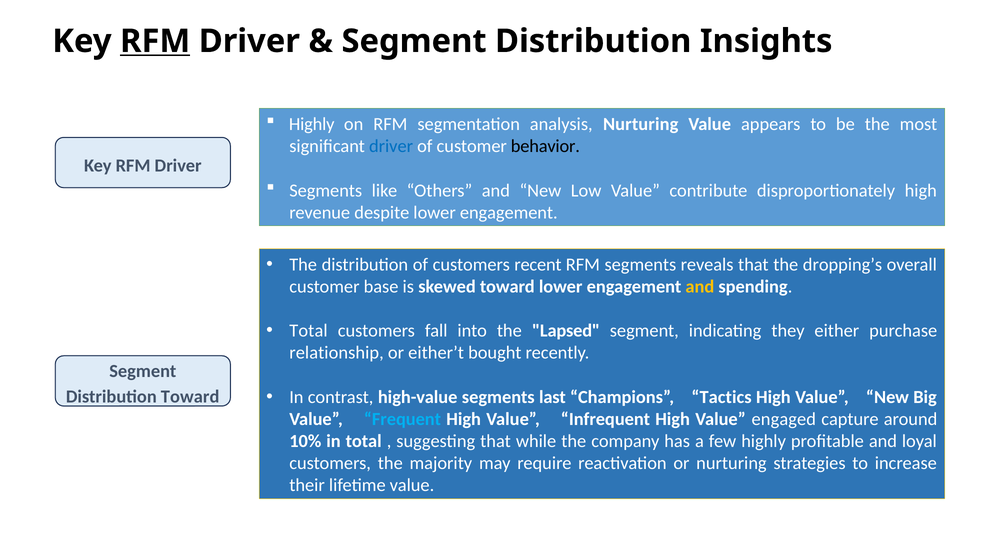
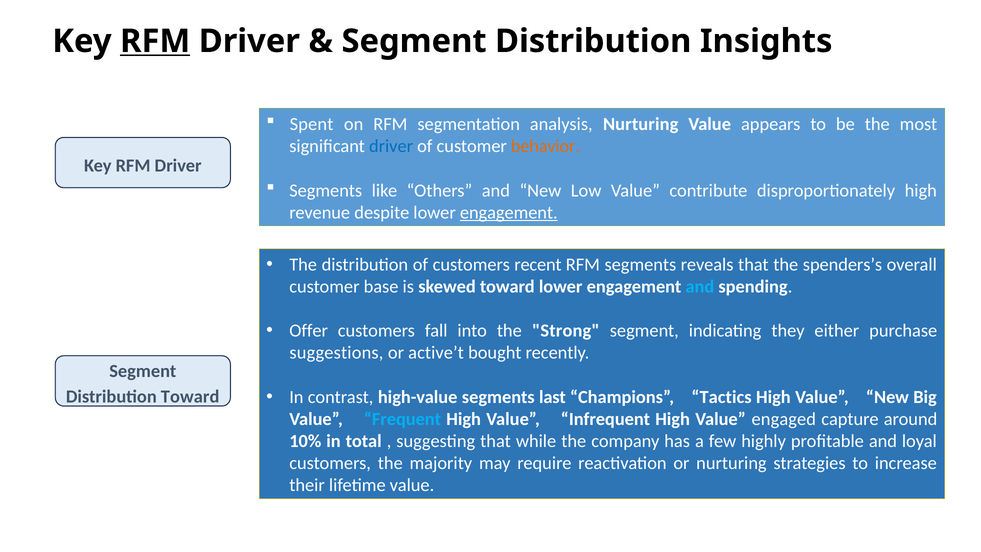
Highly: Highly -> Spent (312, 124)
behavior colour: black -> orange (545, 146)
engagement underline: none -> present (509, 213)
dropping’s: dropping’s -> spenders’s (843, 264)
and colour: yellow -> light blue (700, 287)
Total: Total -> Offer (309, 331)
Lapsed: Lapsed -> Strong (566, 331)
relationship: relationship -> suggestions (336, 353)
either’t: either’t -> active’t (436, 353)
